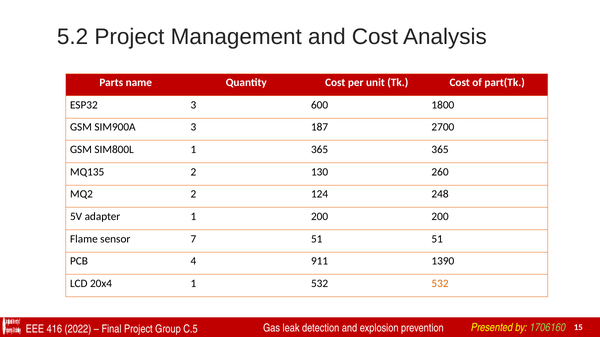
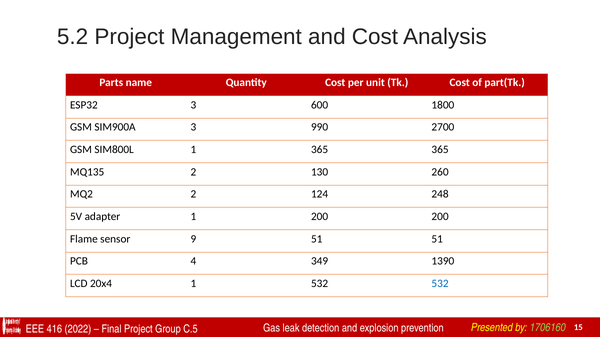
187: 187 -> 990 (320, 127)
7: 7 -> 9 (193, 239)
911: 911 -> 349 (320, 262)
532 colour: orange -> blue (440, 284)
